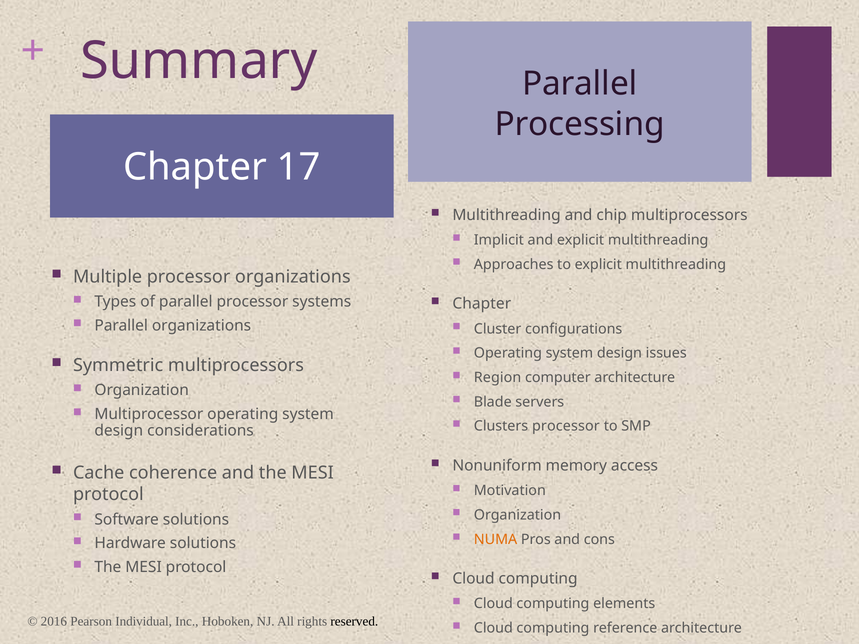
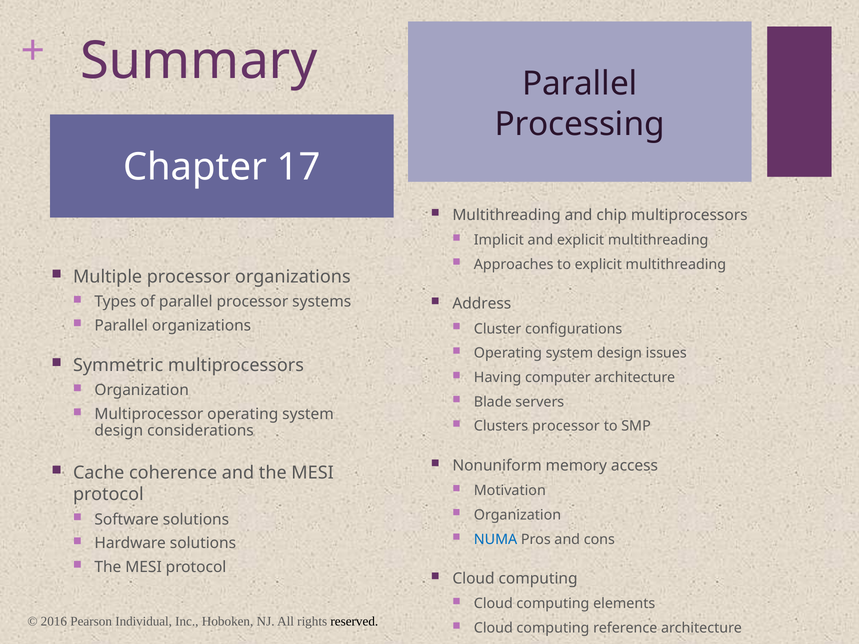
Chapter: Chapter -> Address (482, 304)
Region: Region -> Having (498, 378)
NUMA colour: orange -> blue (496, 539)
